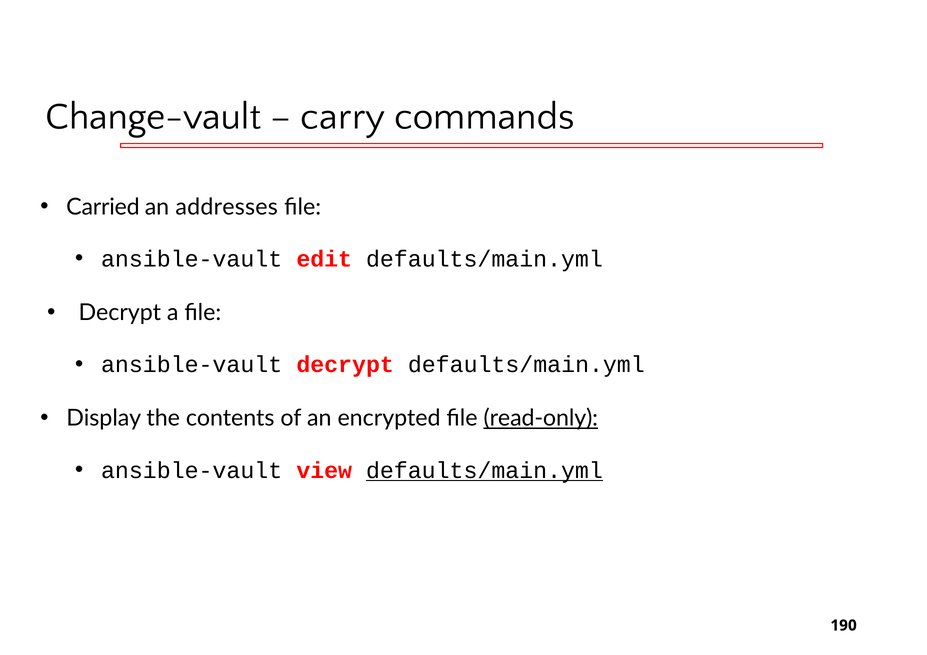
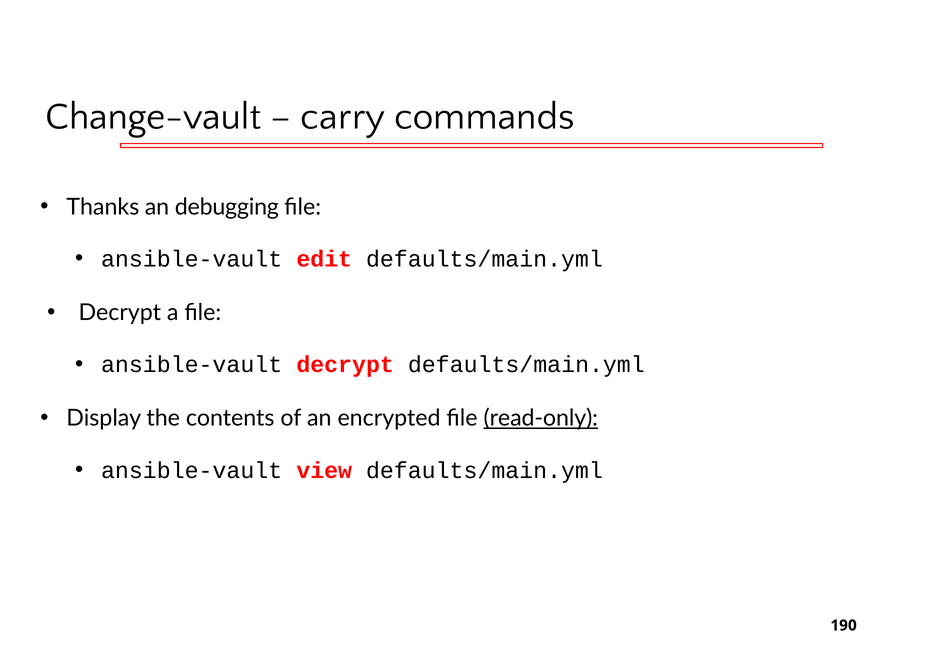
Carried: Carried -> Thanks (103, 207)
addresses: addresses -> debugging (227, 207)
defaults/main.yml underline: present -> none (484, 471)
